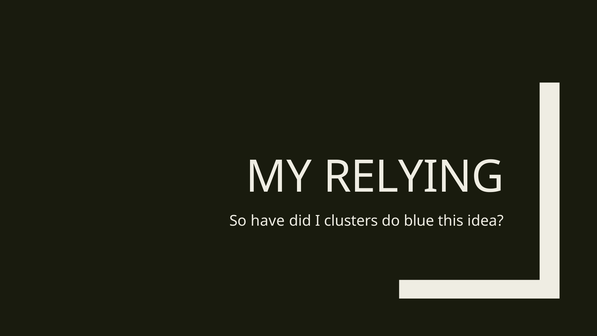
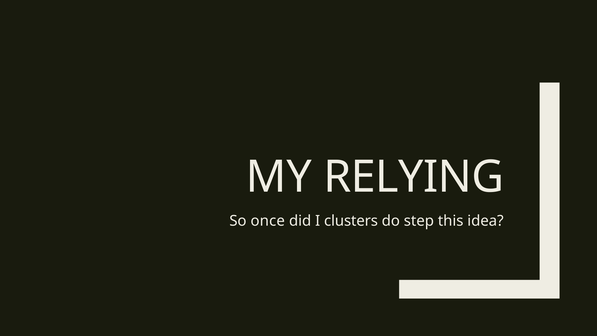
have: have -> once (268, 221)
blue: blue -> step (419, 221)
